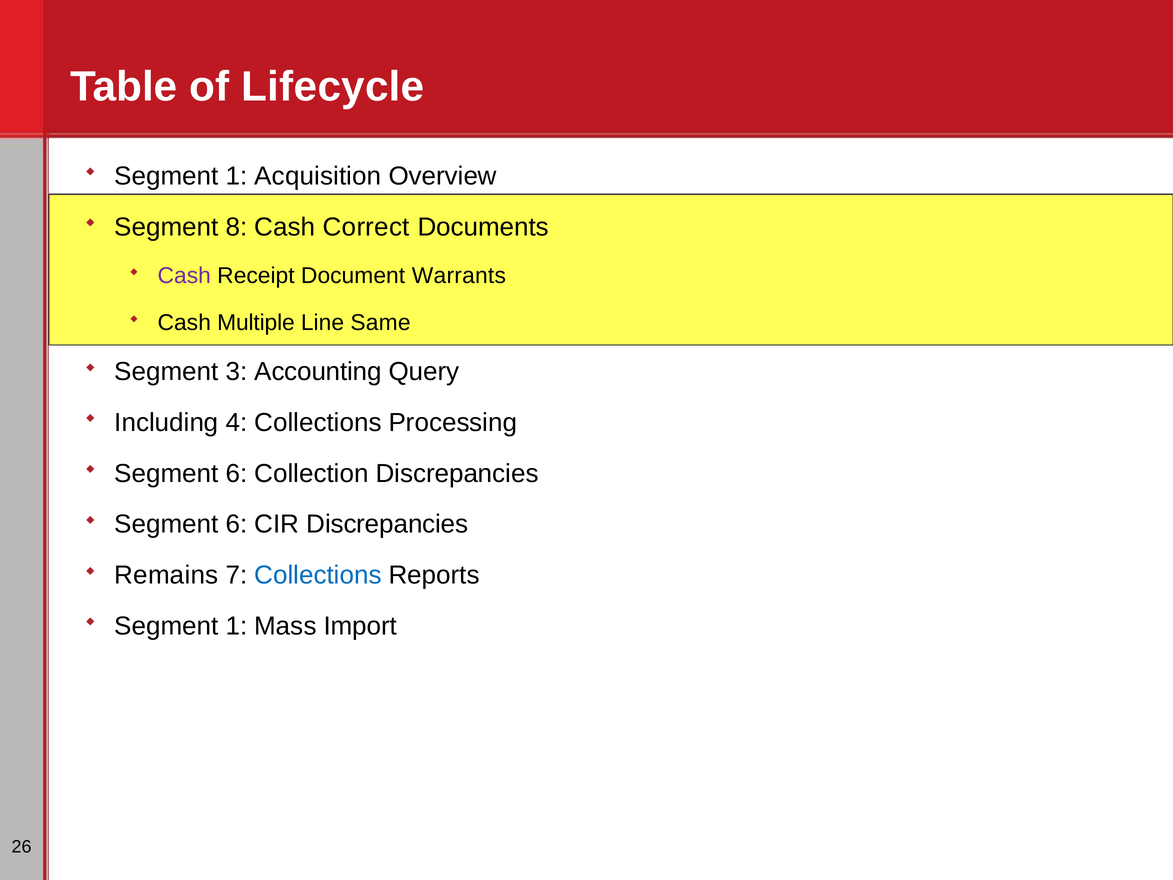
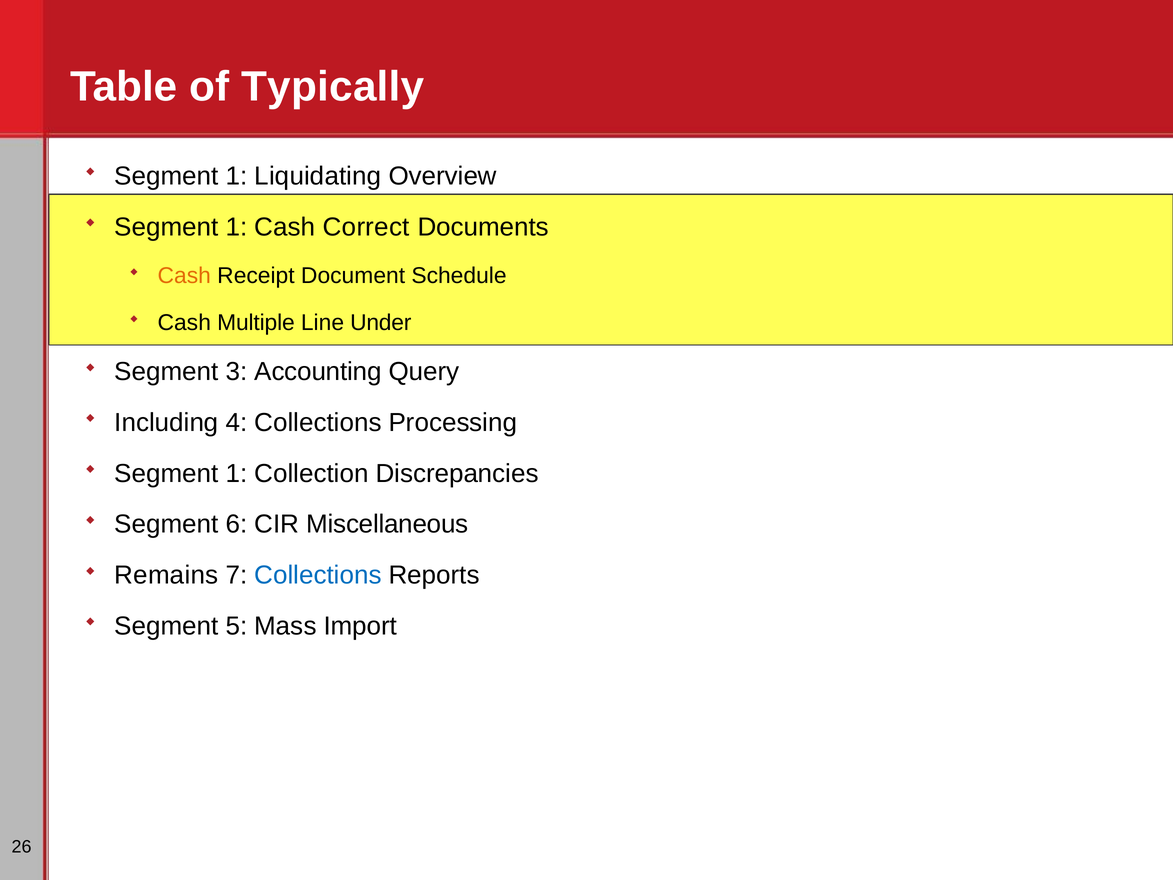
Lifecycle: Lifecycle -> Typically (333, 87)
Acquisition: Acquisition -> Liquidating (318, 176)
8: 8 -> 1 (236, 227)
Cash colour: purple -> orange (184, 276)
Warrants: Warrants -> Schedule (459, 276)
Same: Same -> Under (381, 323)
6: 6 -> 1 (236, 473)
CIR Discrepancies: Discrepancies -> Miscellaneous (387, 524)
1: 1 -> 5 (236, 626)
